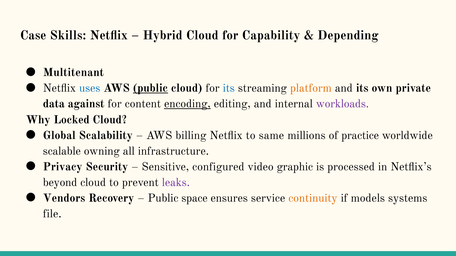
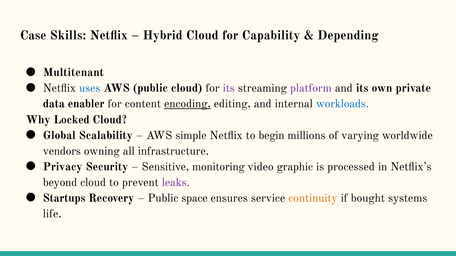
public underline: present -> none (150, 88)
its colour: blue -> purple (229, 88)
platform colour: orange -> purple (311, 88)
against: against -> enabler (86, 104)
workloads colour: purple -> blue (342, 104)
billing: billing -> simple (191, 136)
same: same -> begin (272, 136)
practice: practice -> varying (360, 136)
scalable: scalable -> vendors (62, 151)
configured: configured -> monitoring (218, 167)
Vendors: Vendors -> Startups (64, 198)
models: models -> bought (368, 198)
file: file -> life (52, 214)
